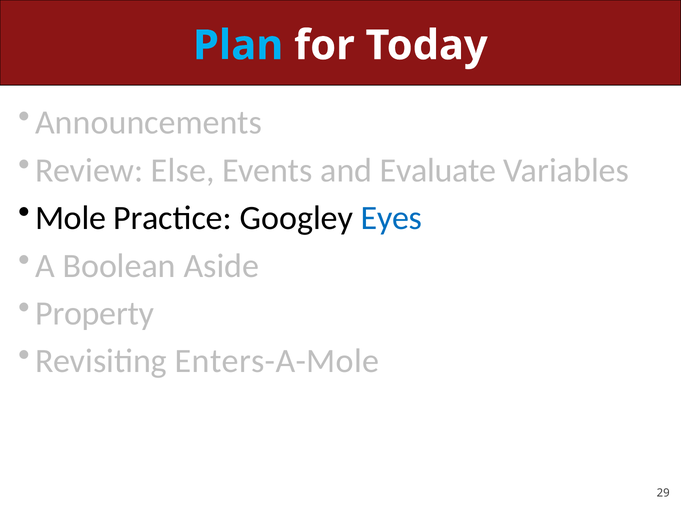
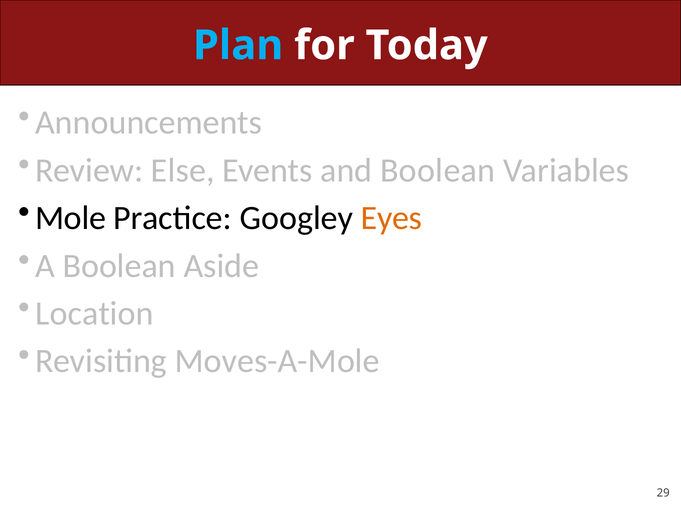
and Evaluate: Evaluate -> Boolean (438, 170)
Eyes colour: blue -> orange (391, 218)
Property: Property -> Location (95, 313)
Enters-A-Mole: Enters-A-Mole -> Moves-A-Mole (277, 361)
